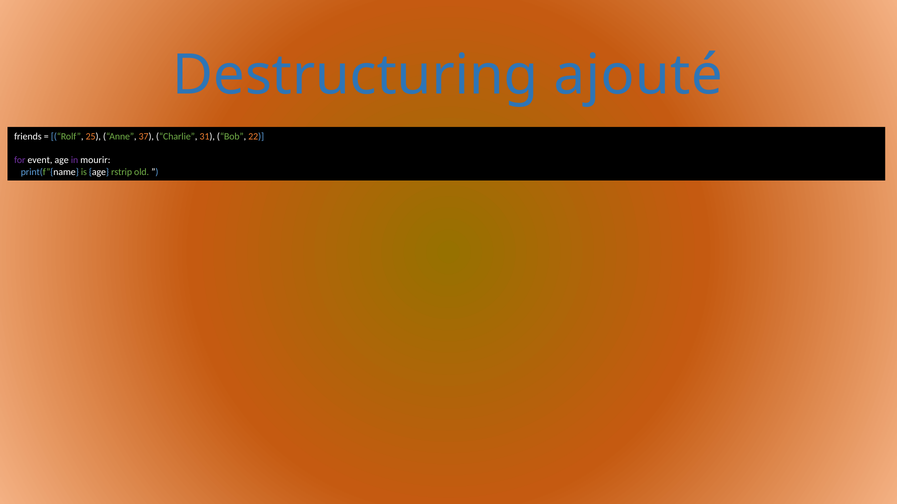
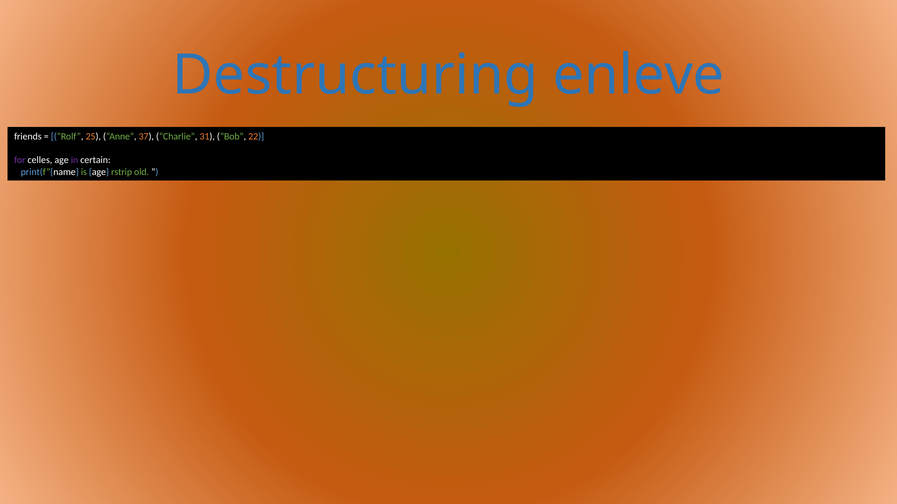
ajouté: ajouté -> enleve (639, 75)
event: event -> celles (40, 160)
mourir: mourir -> certain (95, 160)
